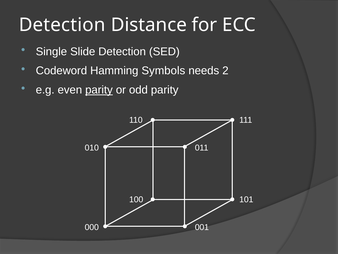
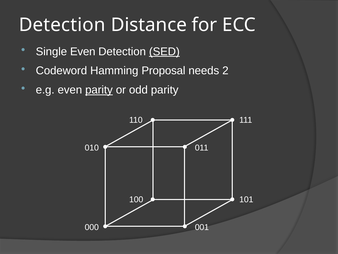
Single Slide: Slide -> Even (83, 51)
SED underline: none -> present (164, 51)
Symbols: Symbols -> Proposal (163, 71)
